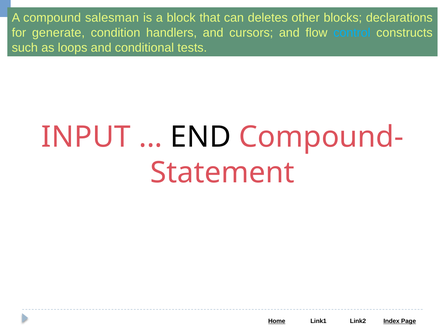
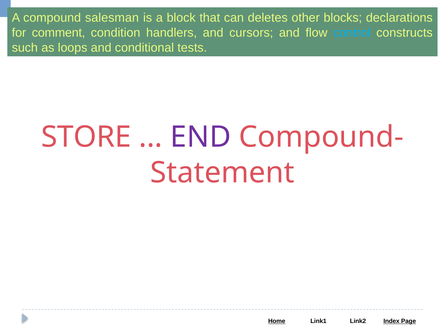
generate: generate -> comment (59, 33)
INPUT: INPUT -> STORE (86, 137)
END colour: black -> purple (201, 137)
